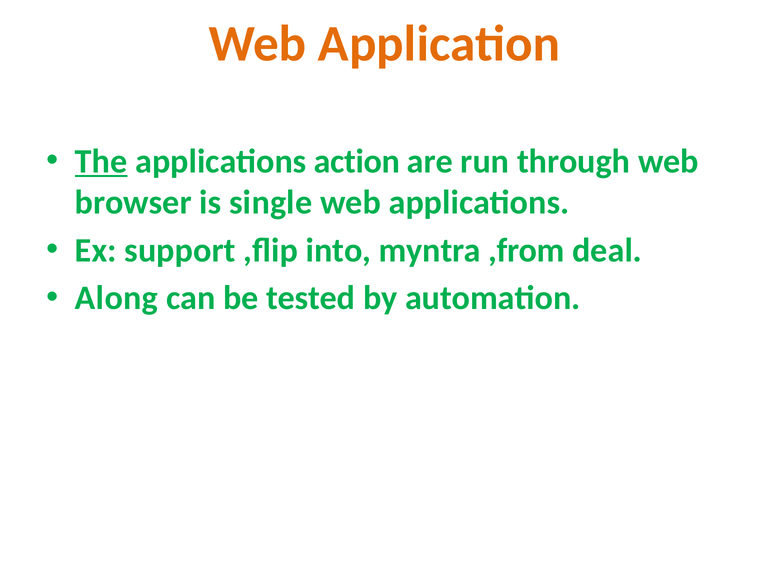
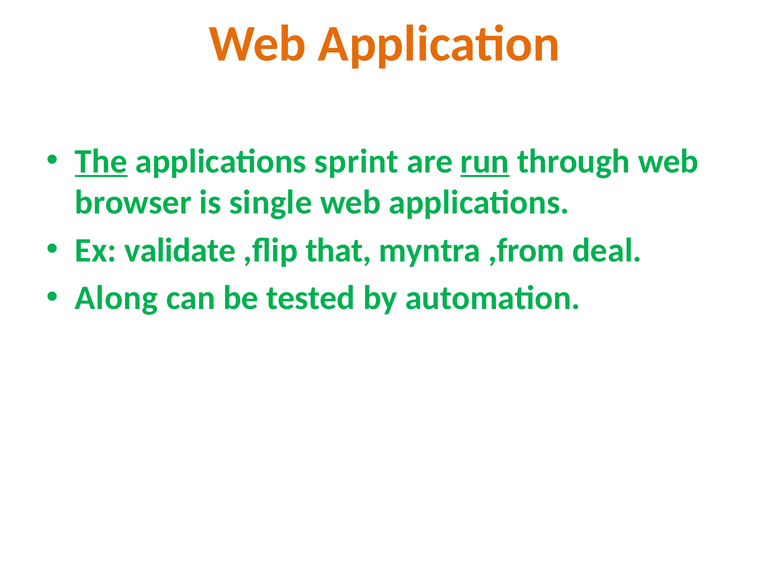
action: action -> sprint (357, 161)
run underline: none -> present (485, 161)
support: support -> validate (180, 250)
into: into -> that (339, 250)
